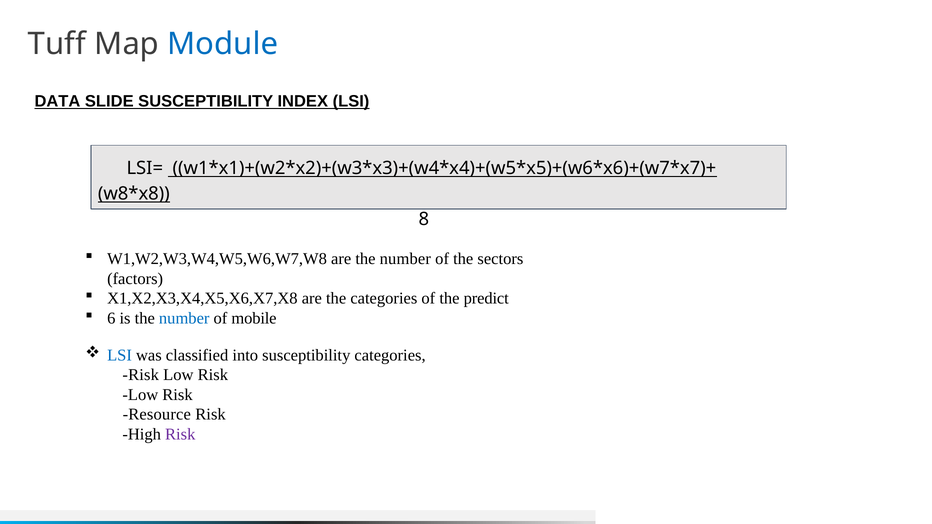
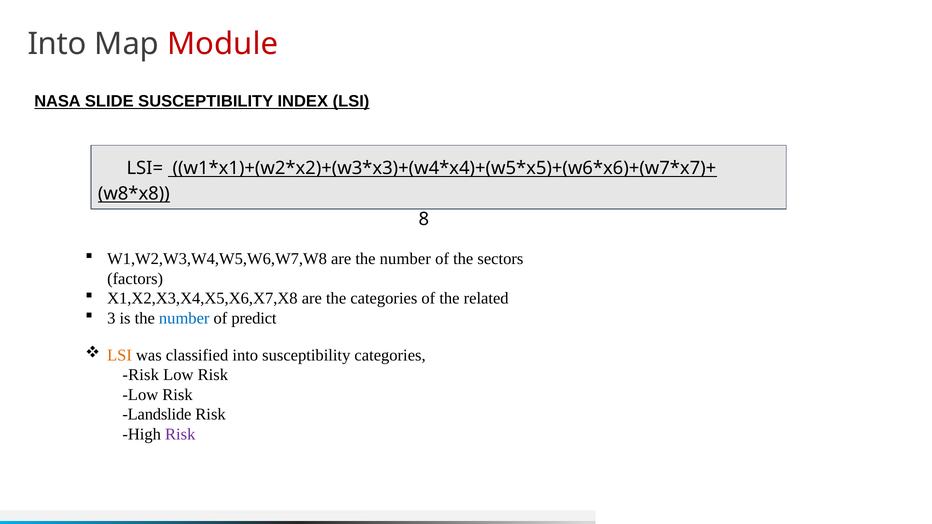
Tuff: Tuff -> Into (57, 44)
Module colour: blue -> red (223, 44)
DATA: DATA -> NASA (58, 101)
predict: predict -> related (486, 299)
6: 6 -> 3 (111, 318)
mobile: mobile -> predict (254, 318)
LSI colour: blue -> orange (120, 355)
Resource: Resource -> Landslide (157, 415)
